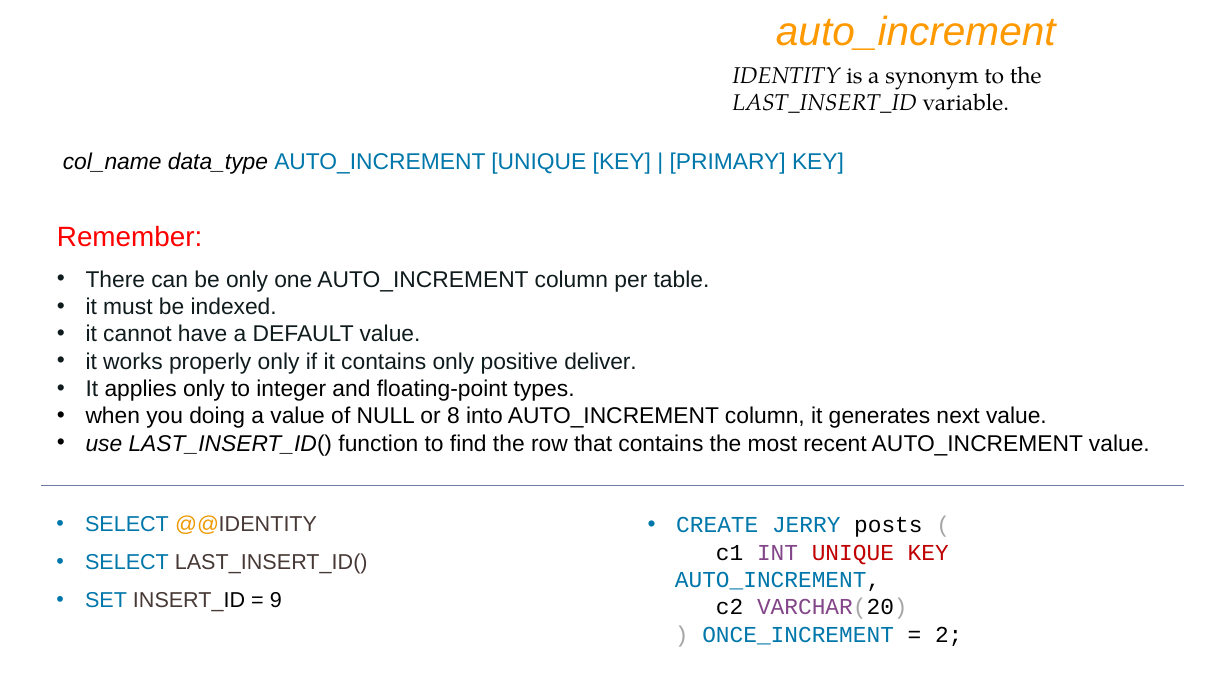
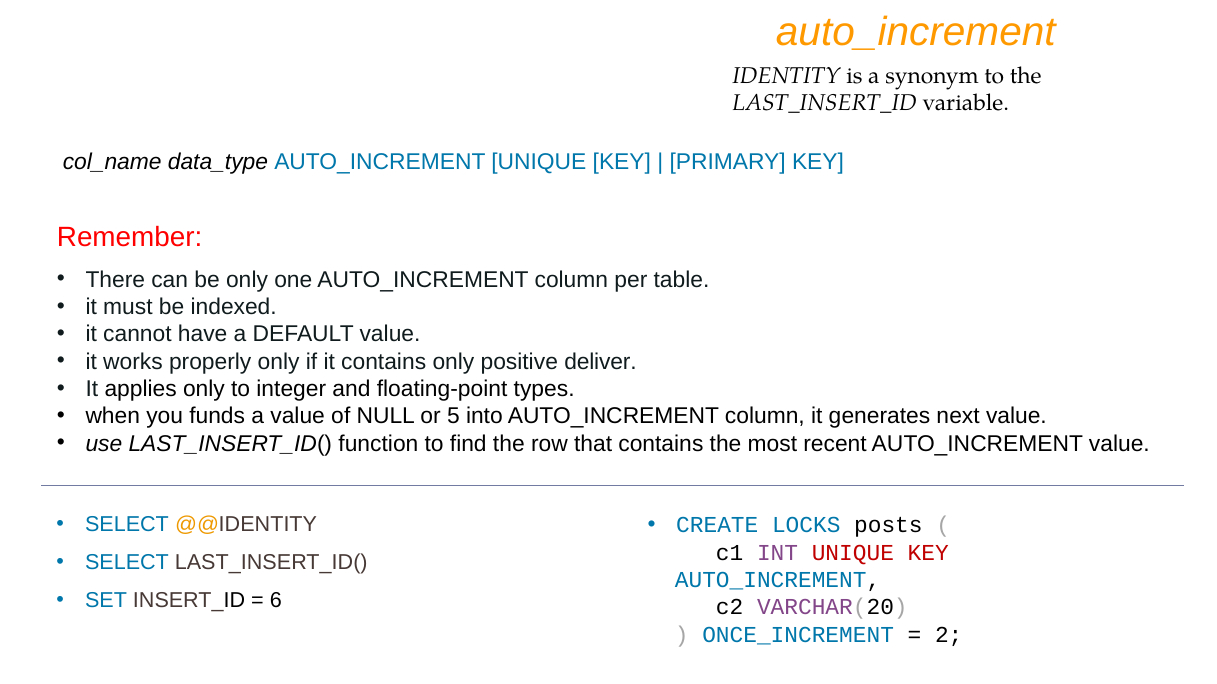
doing: doing -> funds (217, 417)
8: 8 -> 5 (453, 417)
JERRY: JERRY -> LOCKS (806, 526)
9: 9 -> 6 (276, 601)
